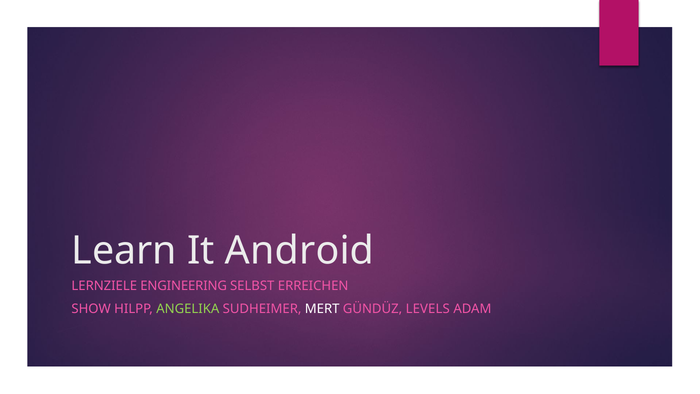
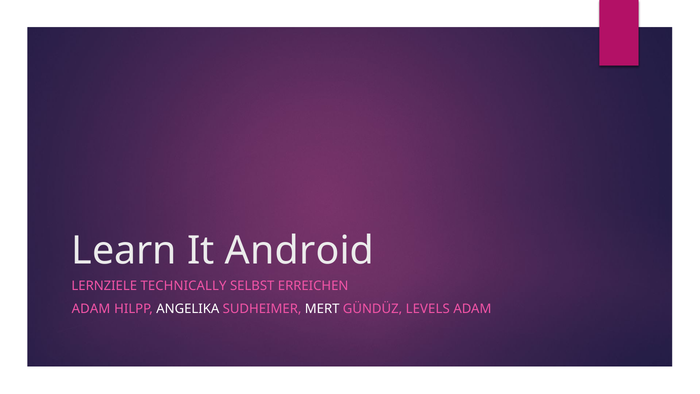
ENGINEERING: ENGINEERING -> TECHNICALLY (184, 286)
SHOW: SHOW -> ADAM (91, 309)
ANGELIKA colour: light green -> white (188, 309)
